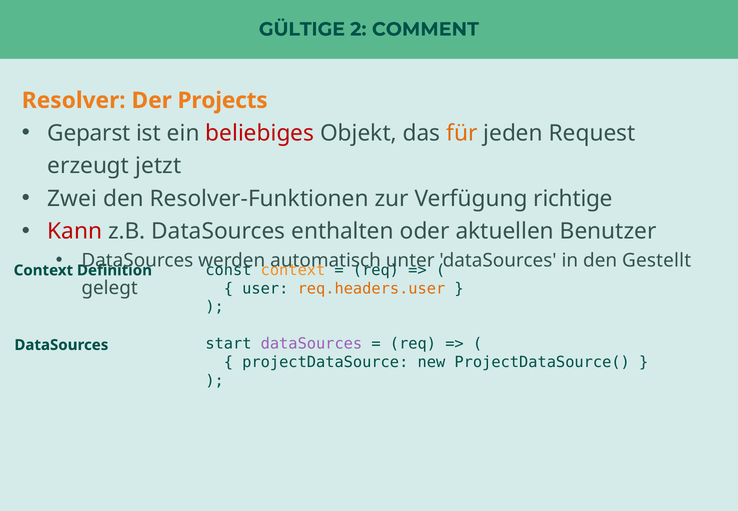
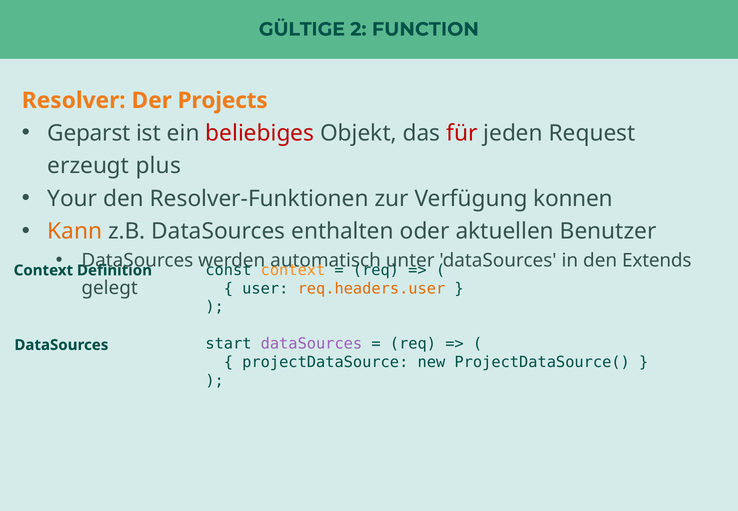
COMMENT: COMMENT -> FUNCTION (425, 29)
für colour: orange -> red (462, 133)
jetzt: jetzt -> plus (158, 166)
Zwei: Zwei -> Your (72, 199)
richtige: richtige -> konnen (573, 199)
Kann colour: red -> orange (75, 231)
Gestellt: Gestellt -> Extends (657, 260)
